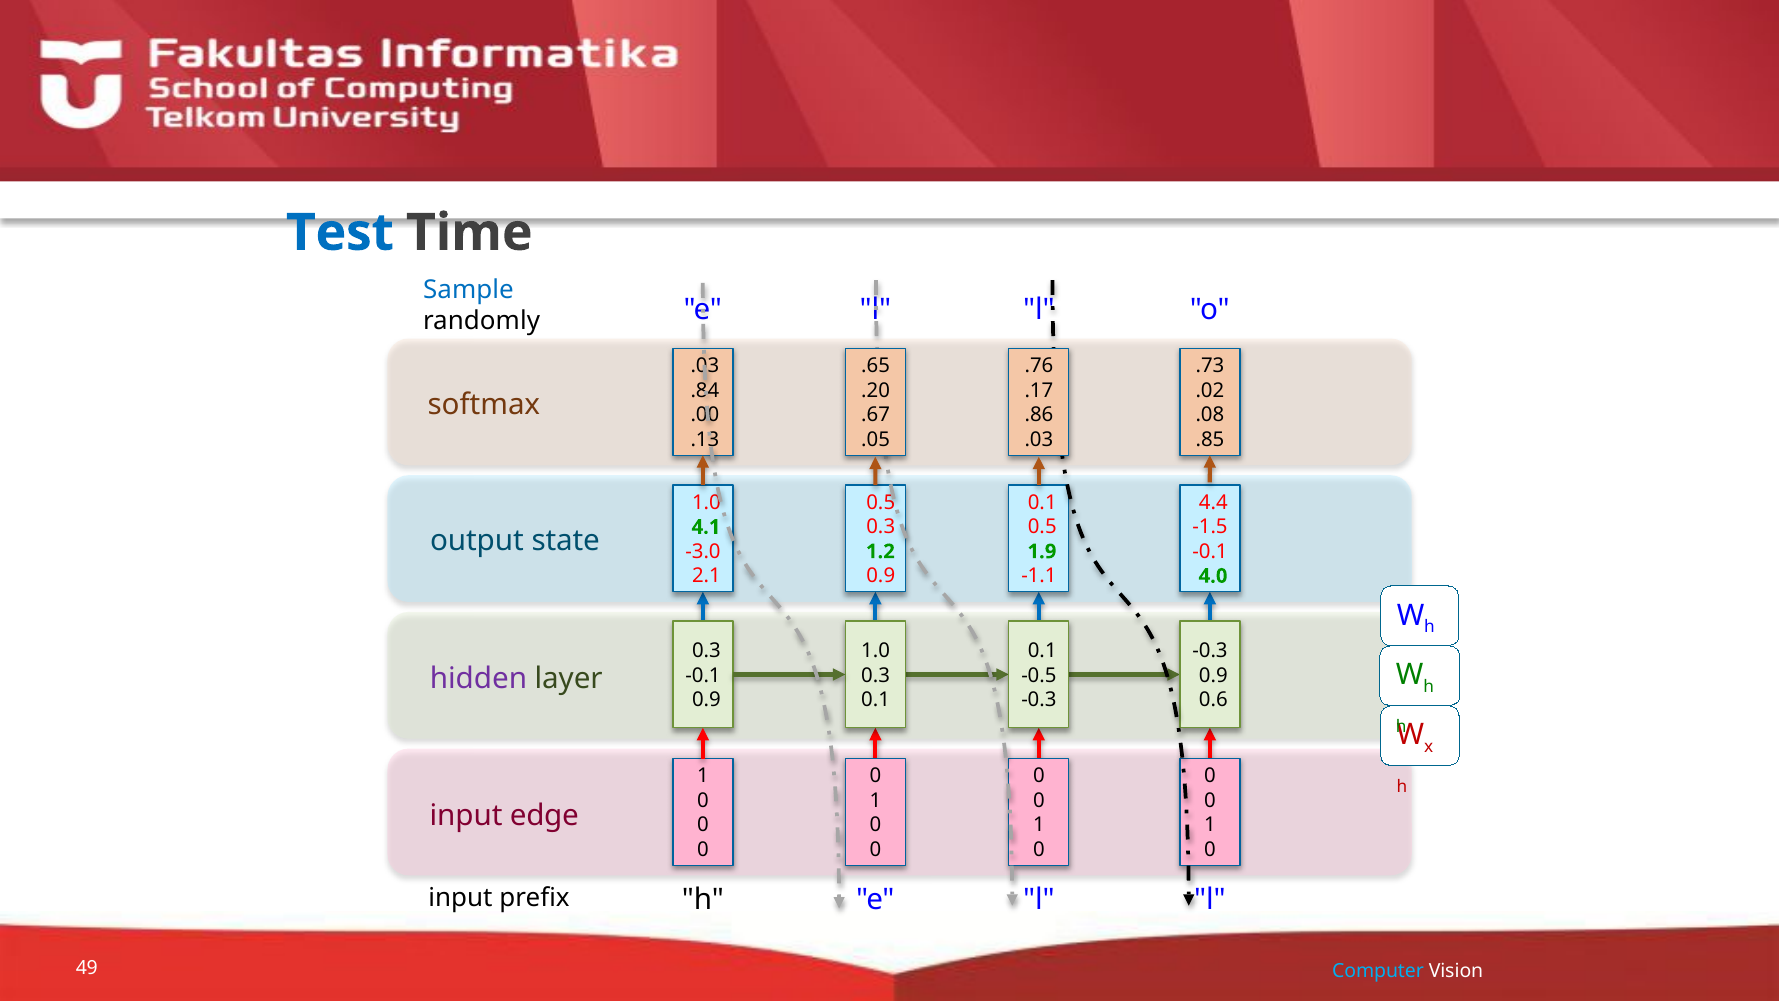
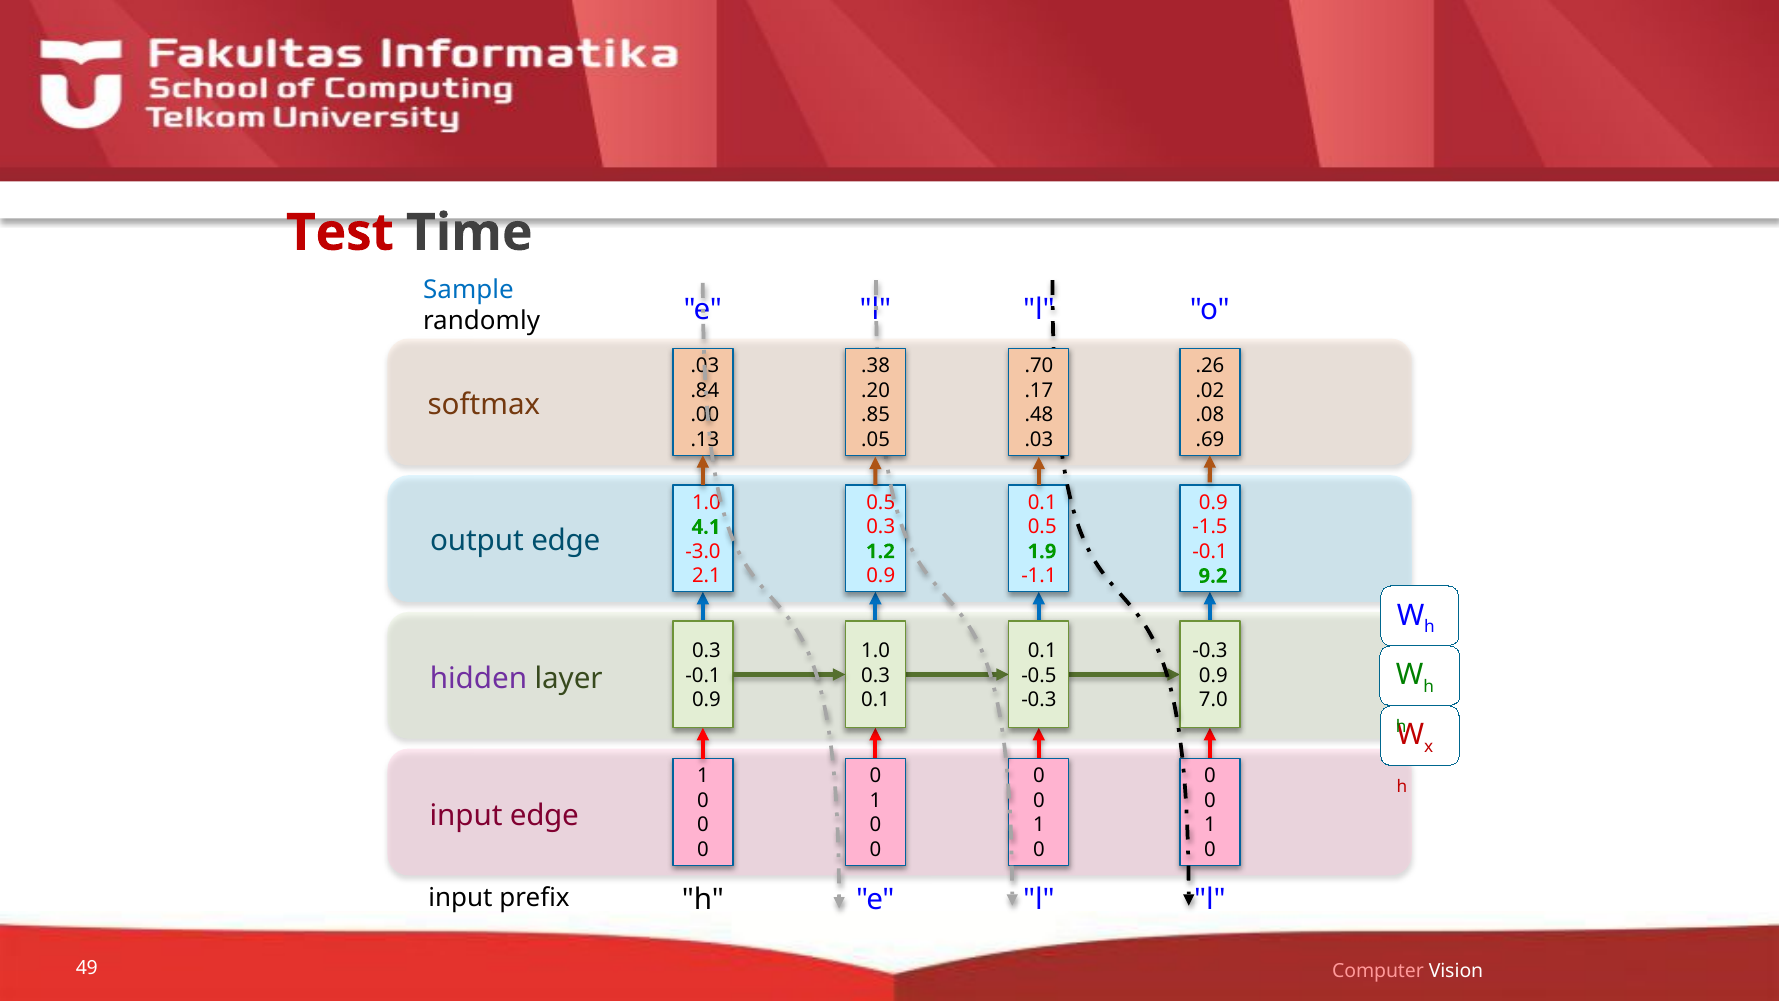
Test colour: blue -> red (340, 233)
.65: .65 -> .38 (876, 366)
.76: .76 -> .70 (1039, 366)
.73: .73 -> .26 (1210, 366)
.67: .67 -> .85 (876, 415)
.86: .86 -> .48 (1039, 415)
.85: .85 -> .69 (1210, 439)
4.4: 4.4 -> 0.9 (1213, 502)
output state: state -> edge (566, 541)
4.0: 4.0 -> 9.2 (1213, 576)
0.6: 0.6 -> 7.0 (1213, 700)
Computer colour: light blue -> pink (1378, 971)
